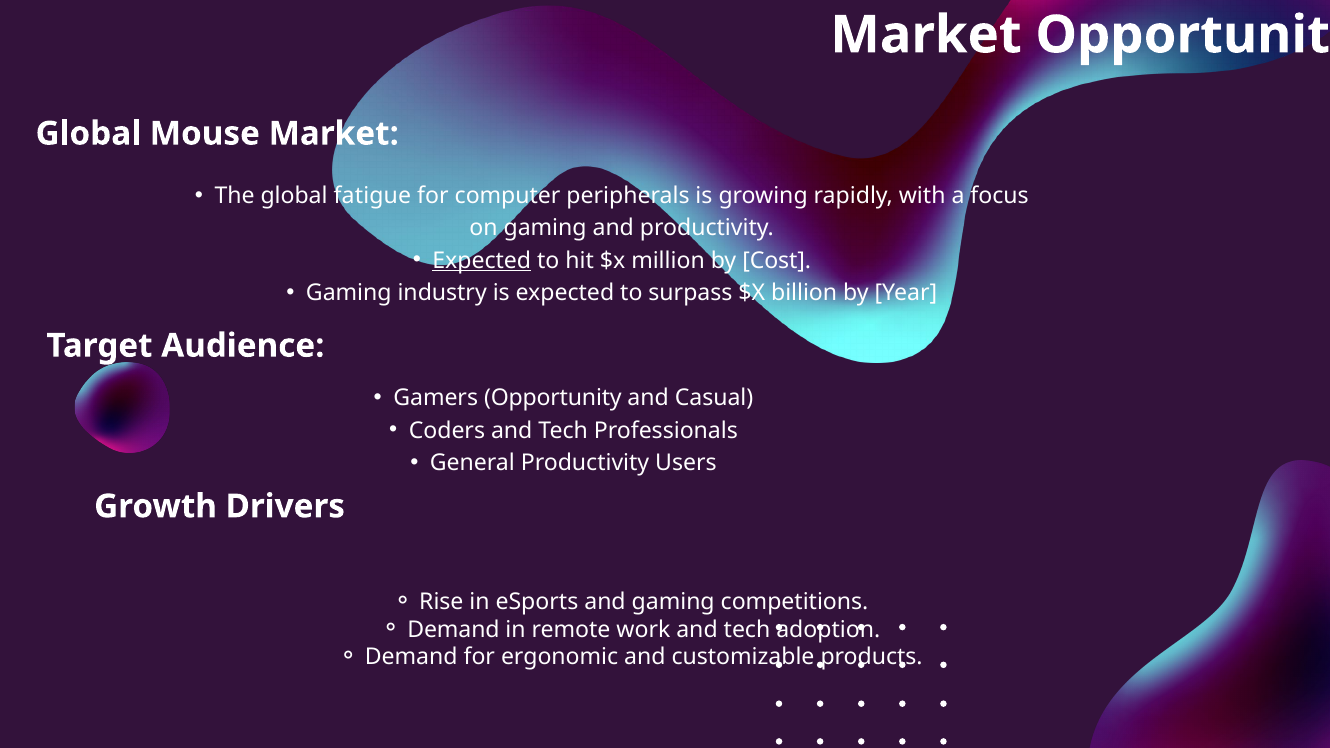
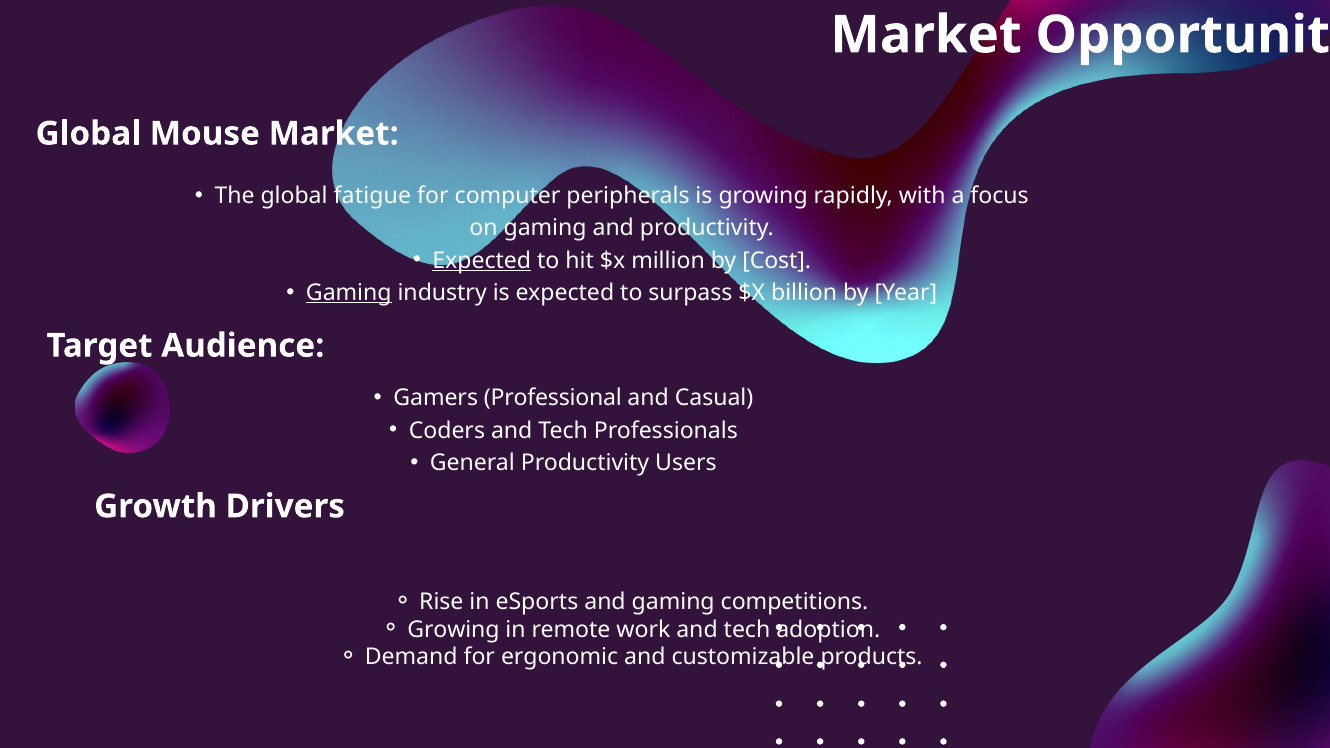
Gaming underline: none -> present (349, 293)
Gamers Opportunity: Opportunity -> Professional (553, 398)
Demand: Demand -> Growing (453, 630)
